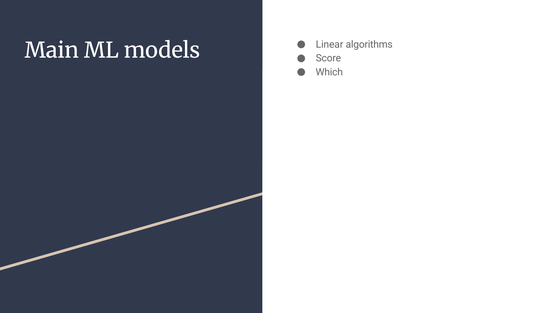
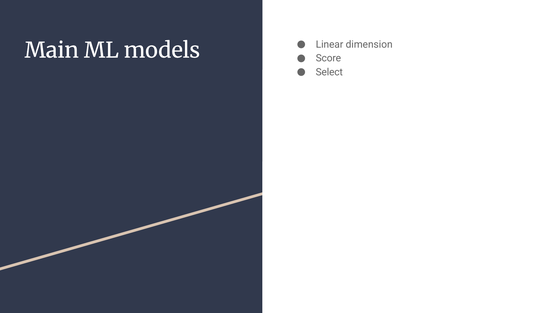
algorithms: algorithms -> dimension (369, 44)
Which: Which -> Select (329, 72)
